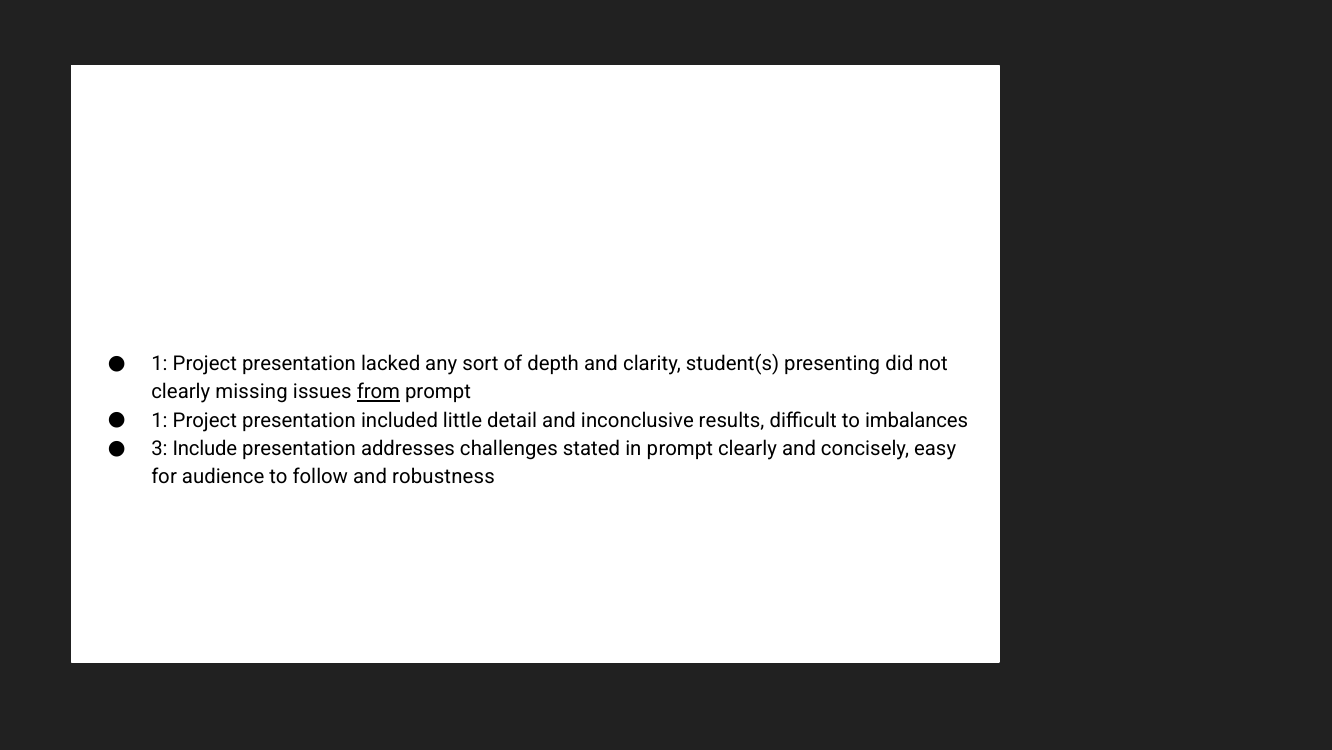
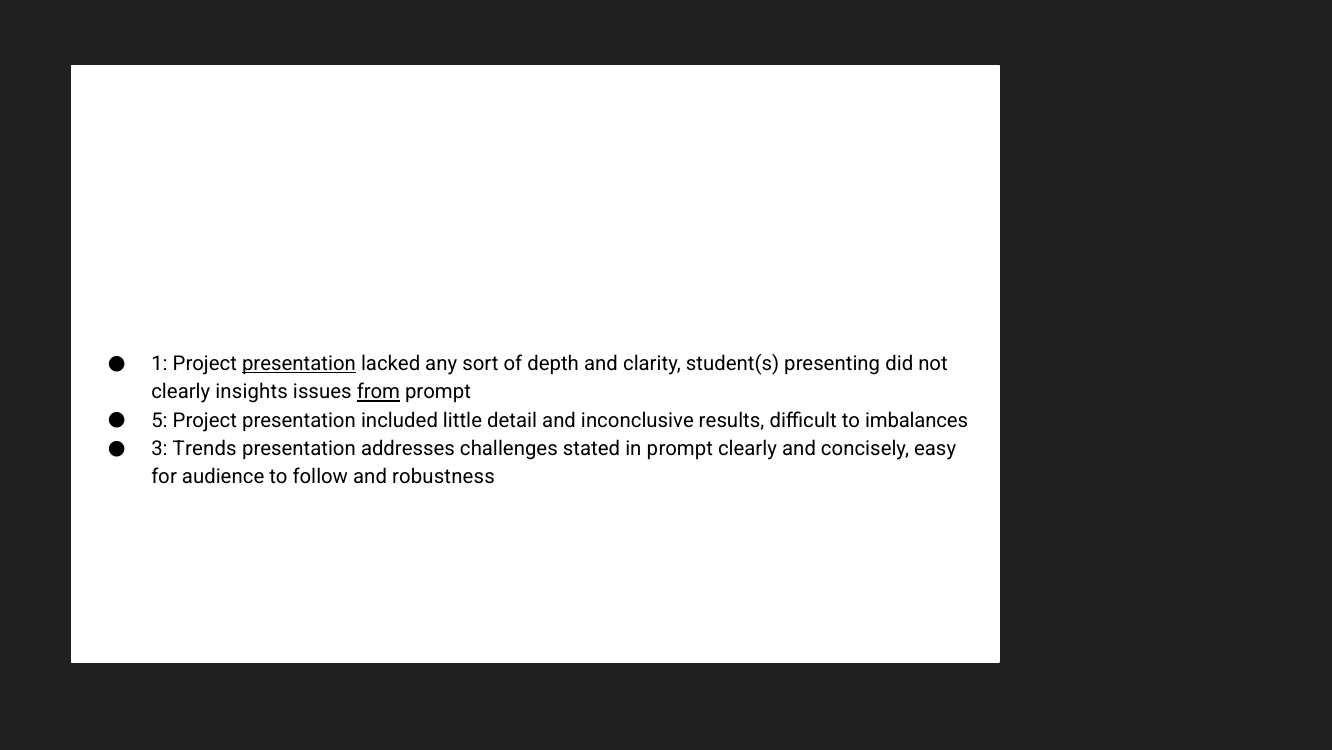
presentation underline: none -> present (299, 364)
missing: missing -> insights (252, 392)
1: 1 -> 5 (159, 420)
Include: Include -> Trends (205, 448)
